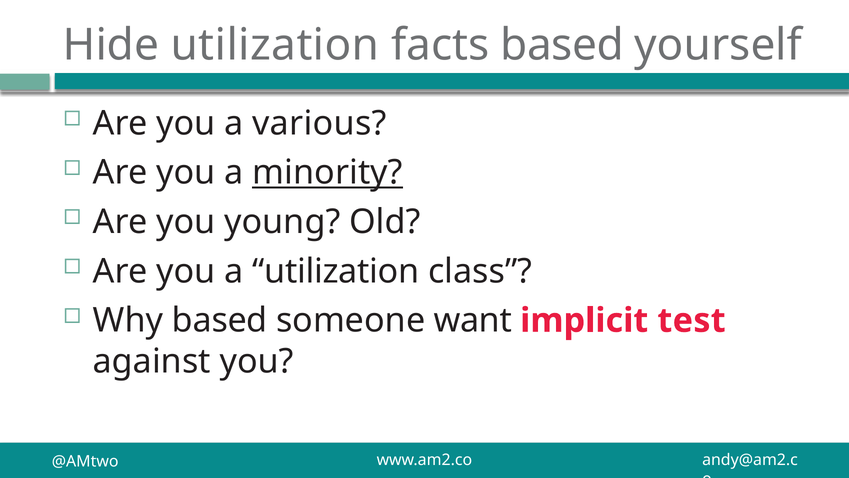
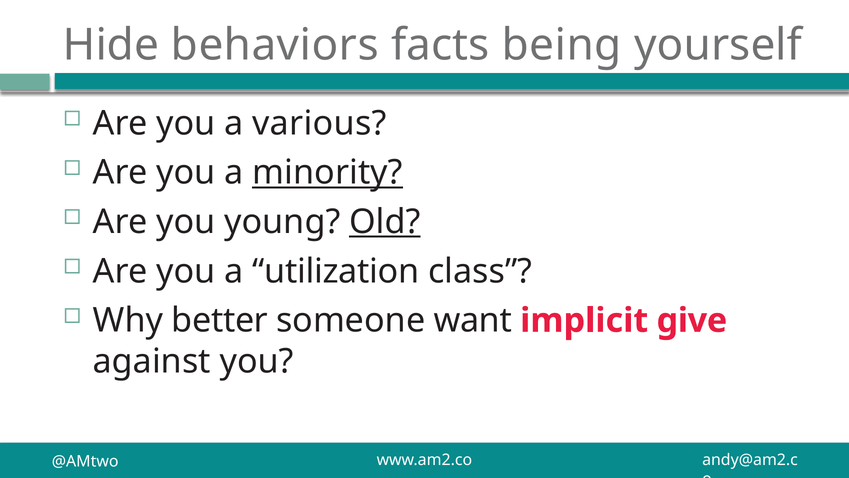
Hide utilization: utilization -> behaviors (275, 45)
facts based: based -> being (562, 45)
Old underline: none -> present (385, 222)
Why based: based -> better (220, 320)
test: test -> give (692, 320)
